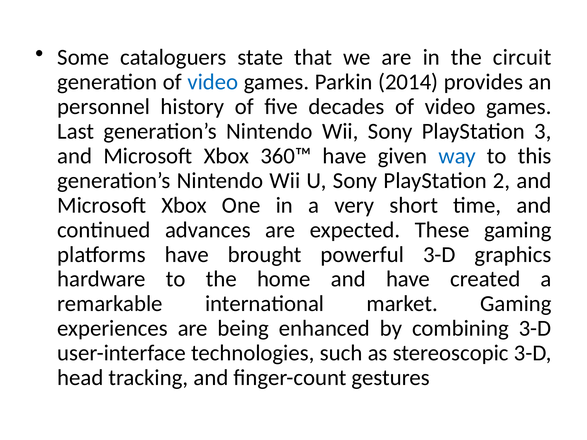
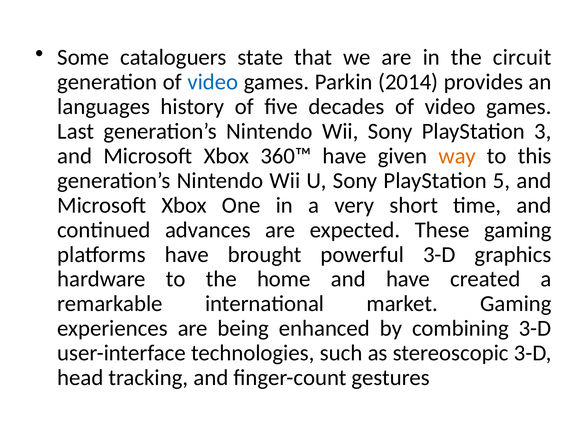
personnel: personnel -> languages (104, 107)
way colour: blue -> orange (457, 156)
2: 2 -> 5 (502, 181)
